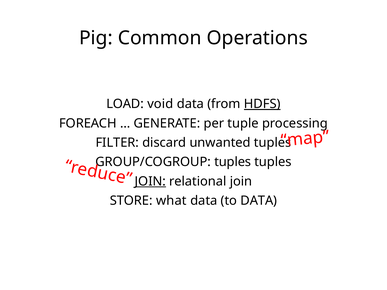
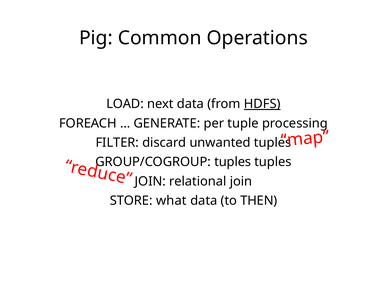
void: void -> next (160, 104)
JOIN underline: present -> none (150, 181)
to DATA: DATA -> THEN (259, 201)
